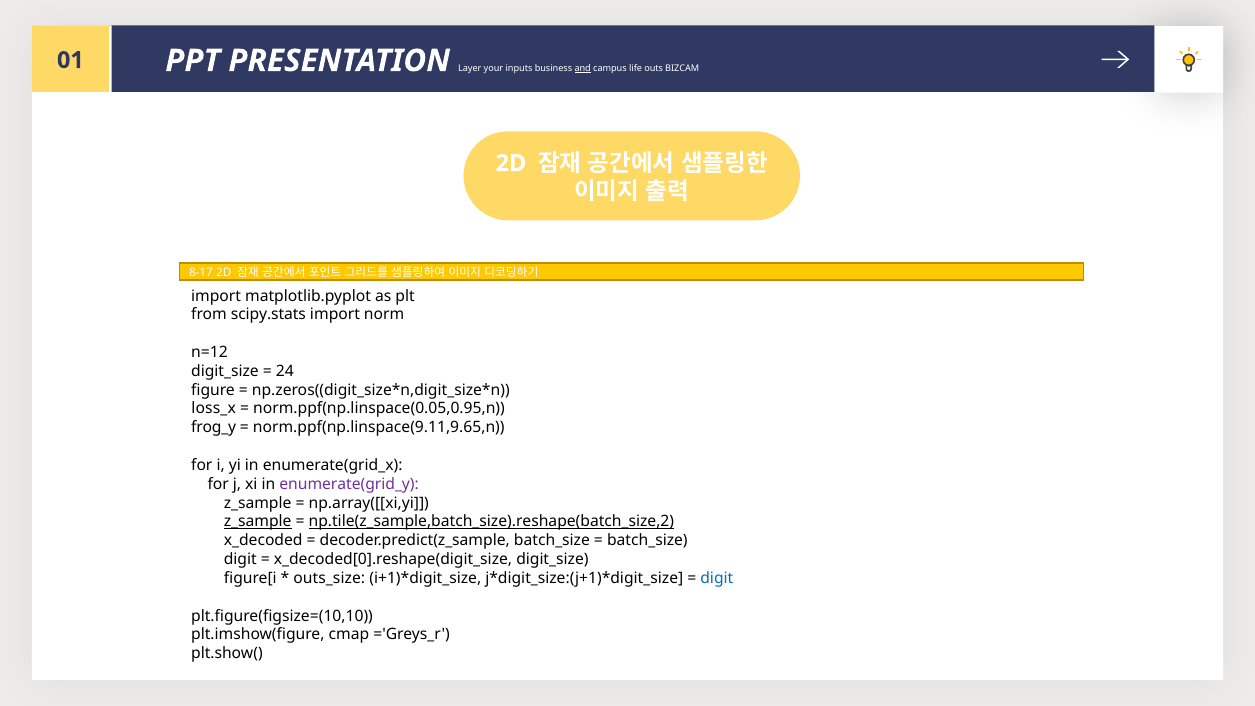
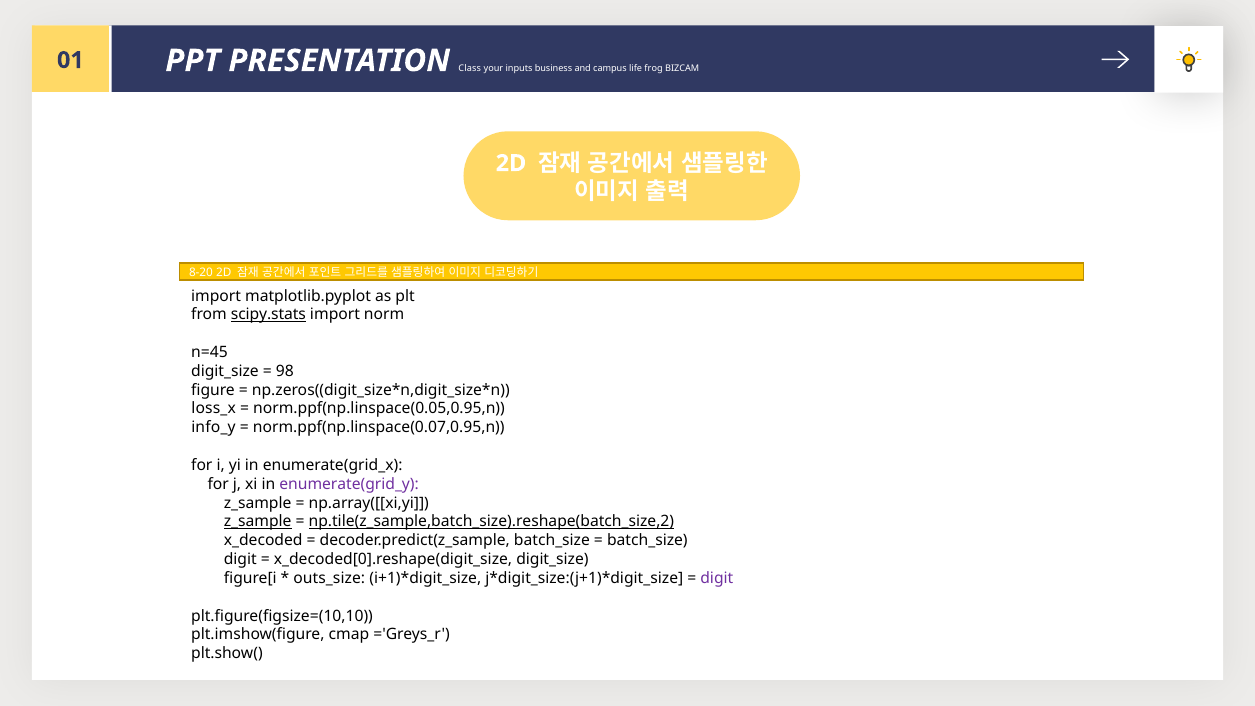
Layer: Layer -> Class (470, 68)
and underline: present -> none (583, 68)
outs: outs -> frog (654, 68)
8-17: 8-17 -> 8-20 (201, 272)
scipy.stats underline: none -> present (268, 315)
n=12: n=12 -> n=45 (209, 352)
24: 24 -> 98 (285, 371)
frog_y: frog_y -> info_y (213, 428)
norm.ppf(np.linspace(9.11,9.65,n: norm.ppf(np.linspace(9.11,9.65,n -> norm.ppf(np.linspace(0.07,0.95,n (379, 428)
digit colour: blue -> purple (717, 578)
